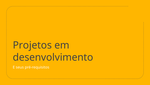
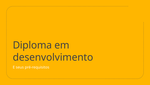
Projetos: Projetos -> Diploma (32, 45)
